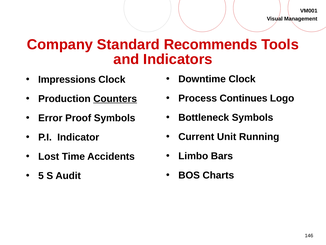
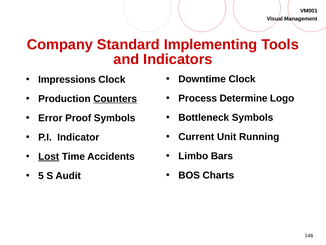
Recommends: Recommends -> Implementing (211, 45)
Continues: Continues -> Determine (244, 98)
Lost underline: none -> present (49, 156)
